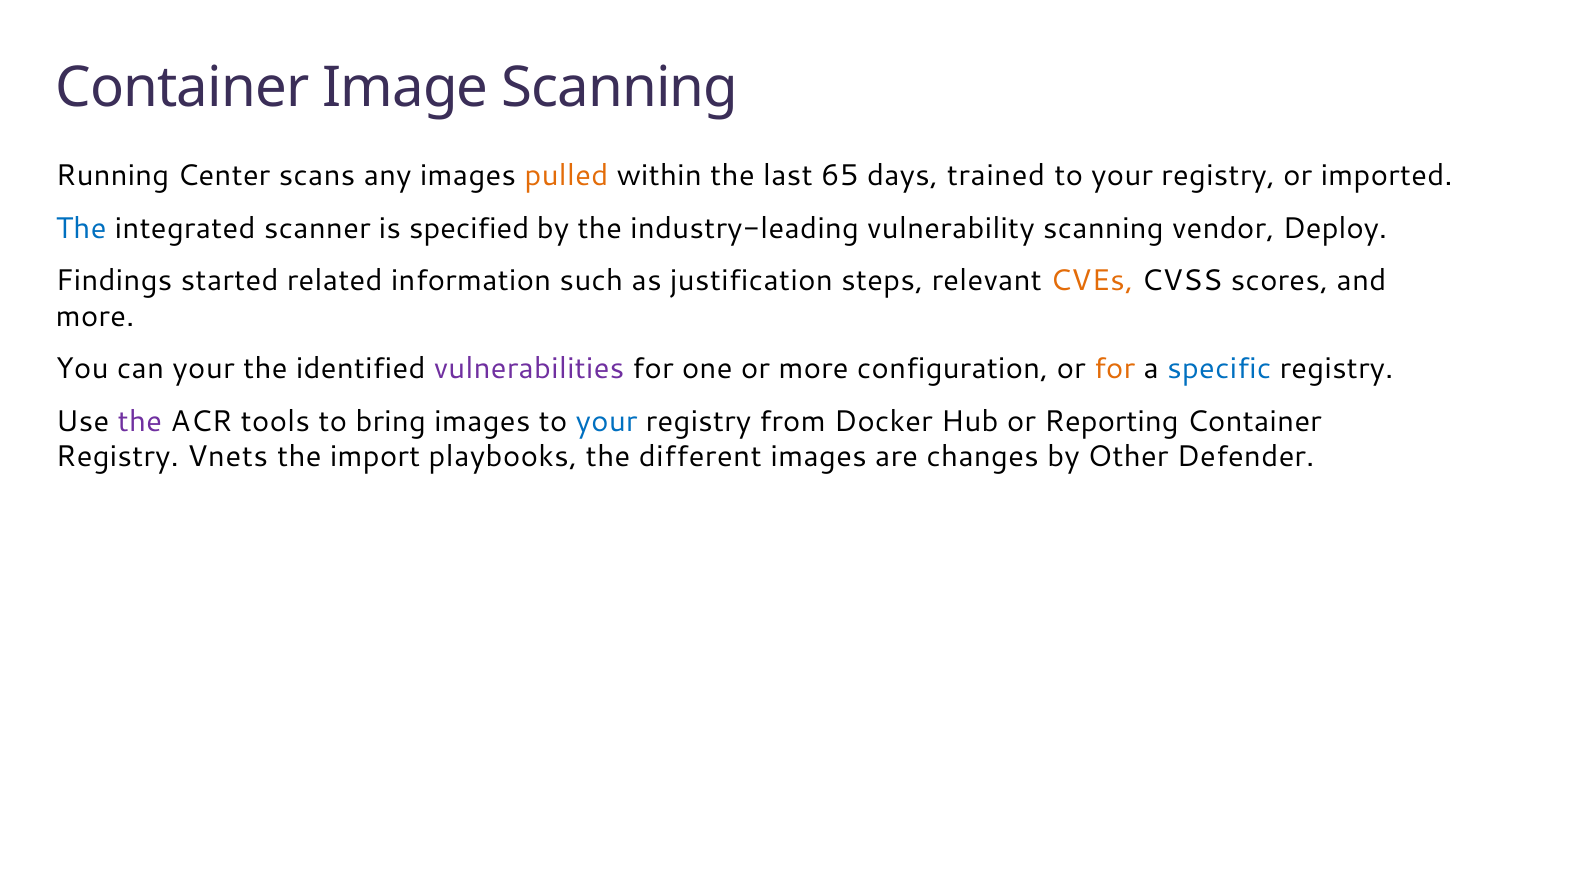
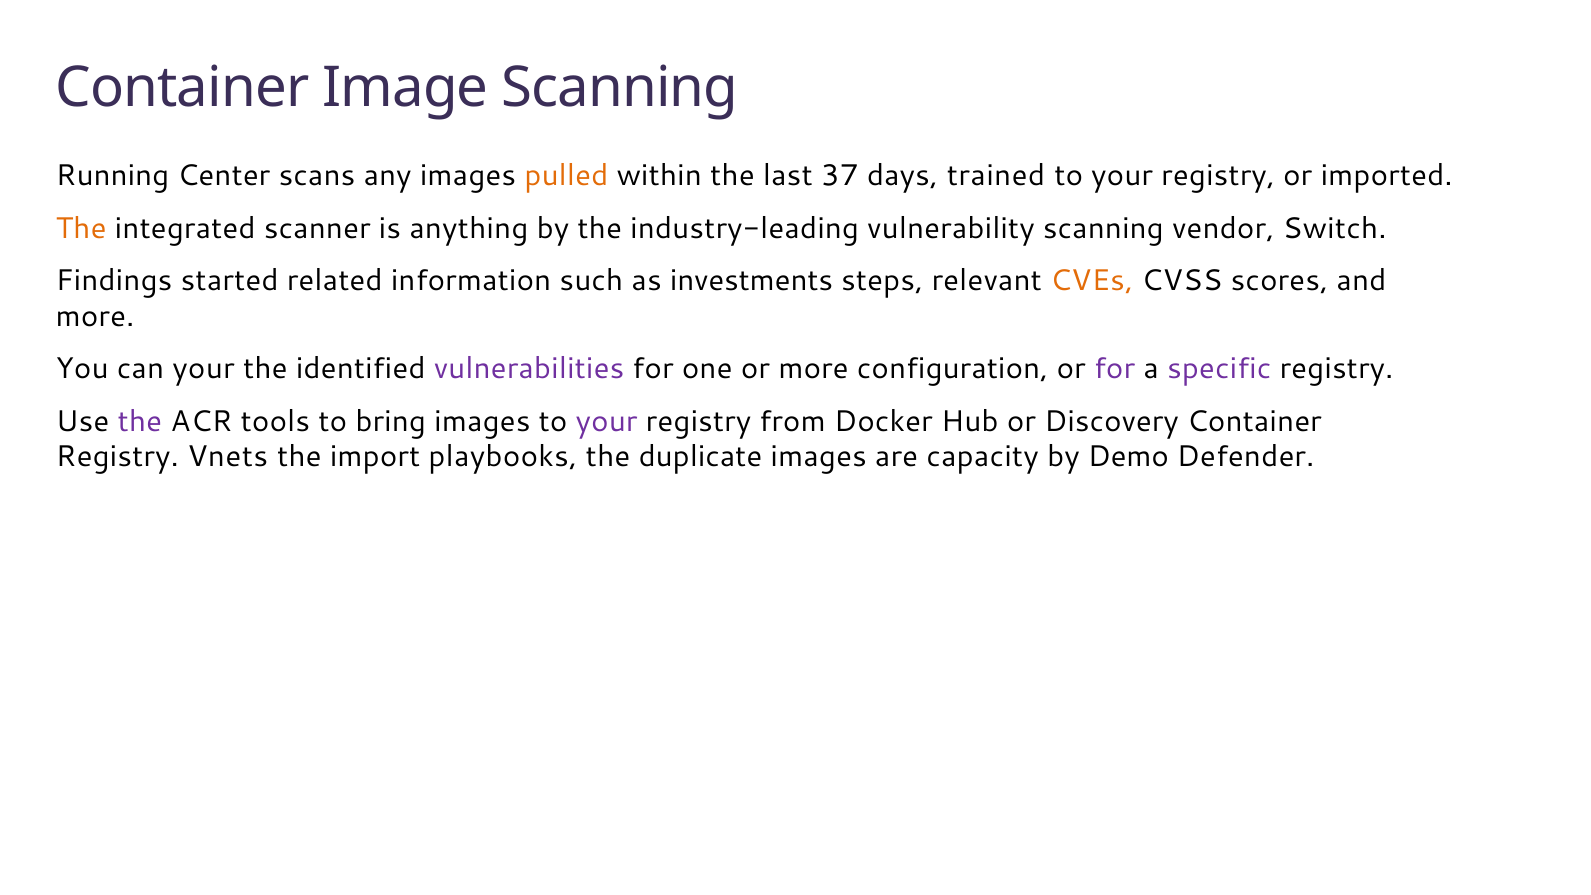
65: 65 -> 37 (840, 176)
The colour: blue -> orange (81, 228)
specified: specified -> anything (469, 228)
Deploy: Deploy -> Switch (1335, 228)
justification: justification -> investments (752, 281)
for colour: orange -> purple (1115, 369)
specific colour: blue -> purple (1219, 369)
your colour: blue -> purple (607, 421)
Reporting: Reporting -> Discovery (1111, 421)
different: different -> duplicate (700, 457)
changes: changes -> capacity (983, 457)
Other: Other -> Demo (1128, 457)
